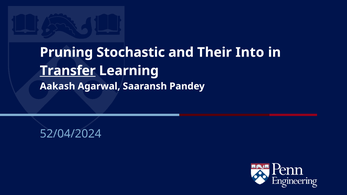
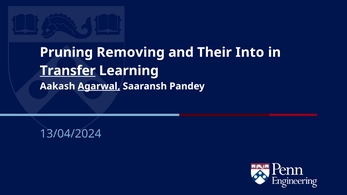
Stochastic: Stochastic -> Removing (131, 52)
Agarwal underline: none -> present (99, 86)
52/04/2024: 52/04/2024 -> 13/04/2024 (71, 134)
